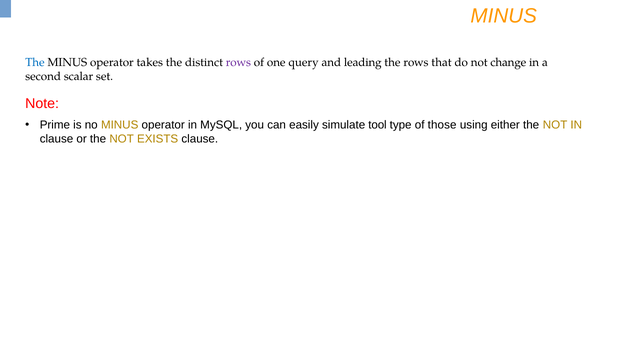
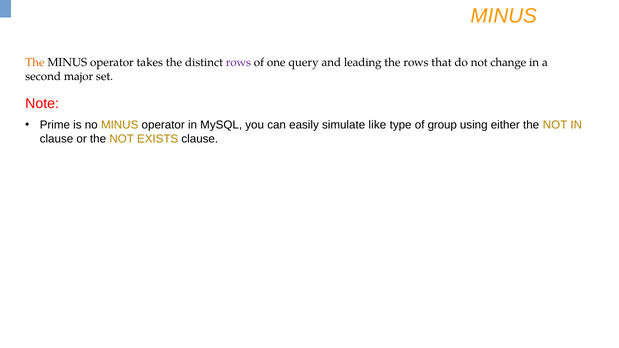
The colour: blue -> orange (35, 63)
scalar: scalar -> major (79, 77)
tool: tool -> like (377, 125)
those: those -> group (442, 125)
